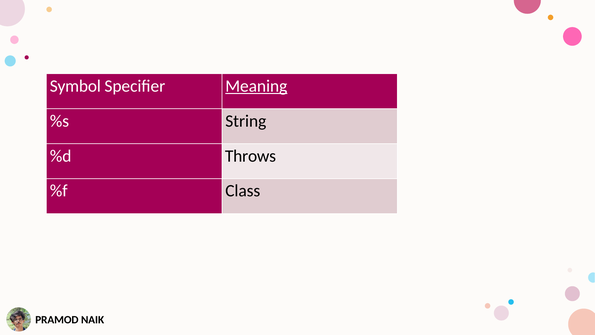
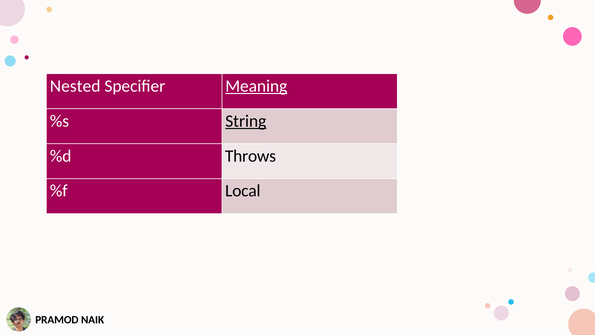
Symbol: Symbol -> Nested (75, 86)
String underline: none -> present (246, 121)
Class: Class -> Local (243, 191)
